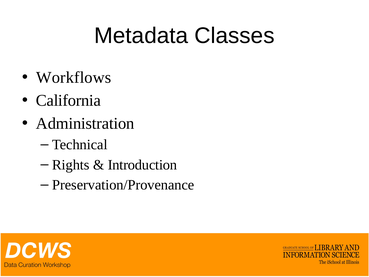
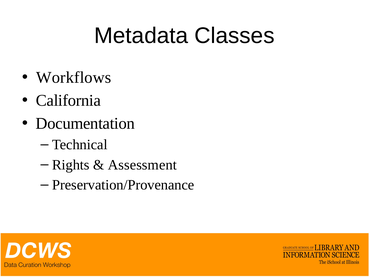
Administration: Administration -> Documentation (85, 123)
Introduction: Introduction -> Assessment (142, 165)
